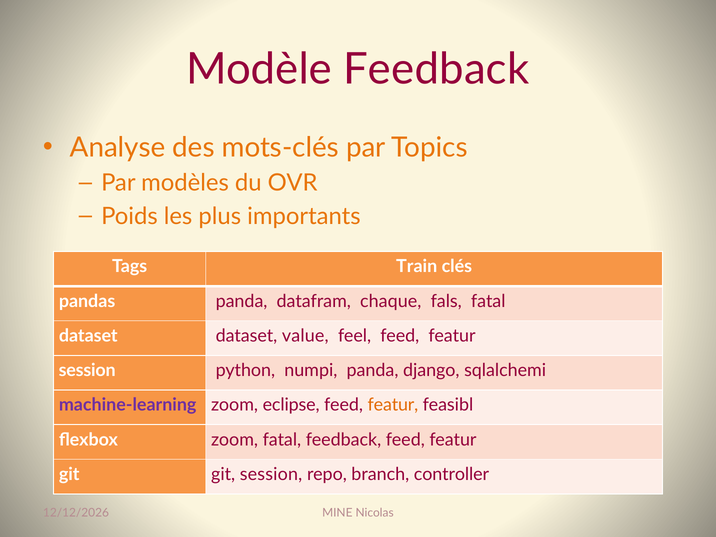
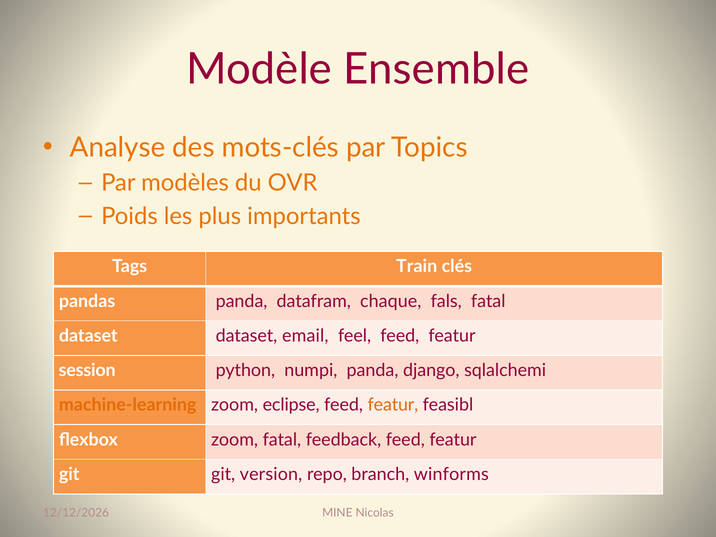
Modèle Feedback: Feedback -> Ensemble (436, 69)
value: value -> email (305, 336)
machine-learning colour: purple -> orange (128, 405)
git session: session -> version (271, 474)
controller: controller -> winforms (451, 474)
